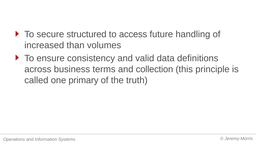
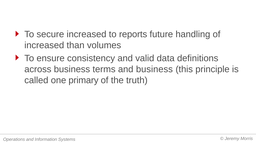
secure structured: structured -> increased (86, 34)
access: access -> reports (133, 34)
and collection: collection -> business (154, 69)
